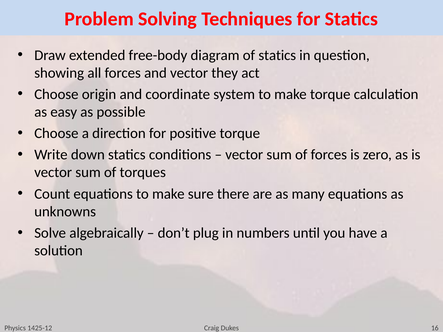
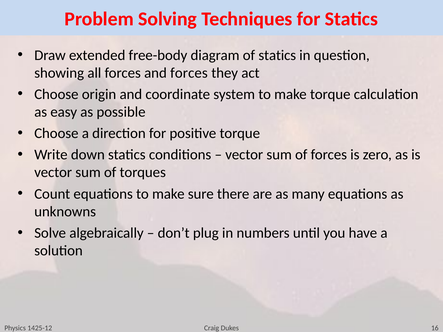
and vector: vector -> forces (189, 73)
